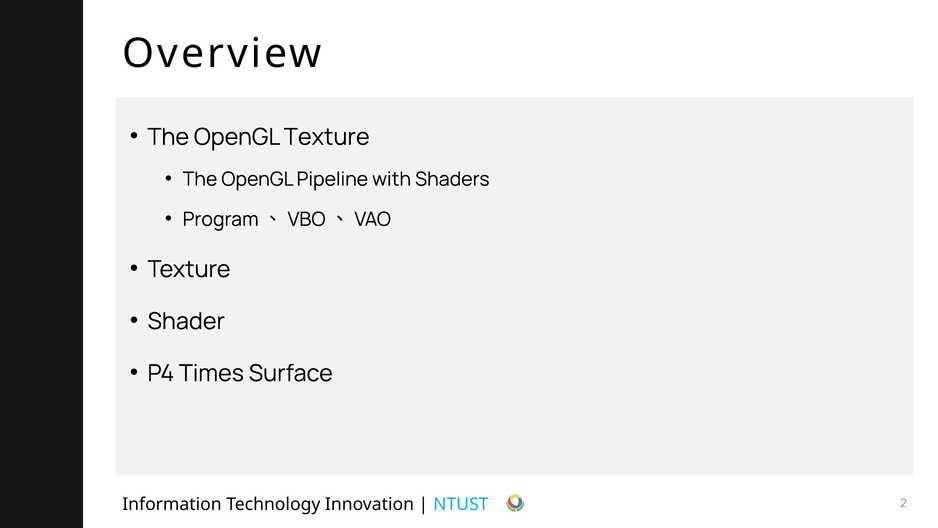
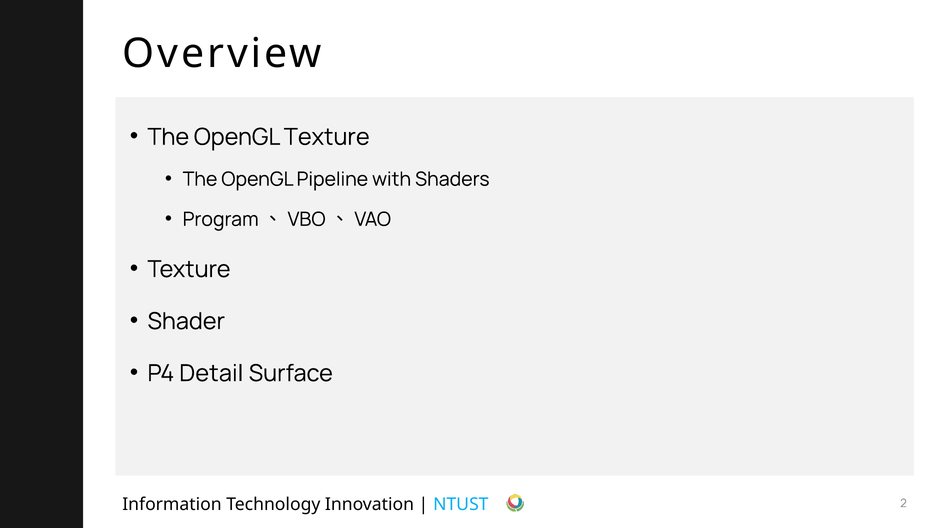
Times: Times -> Detail (211, 373)
